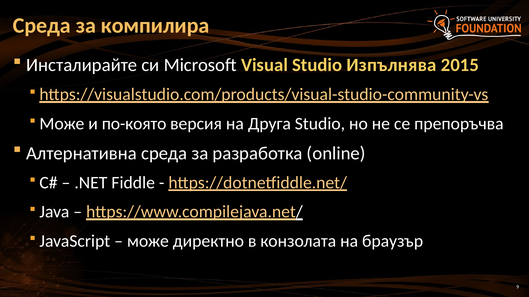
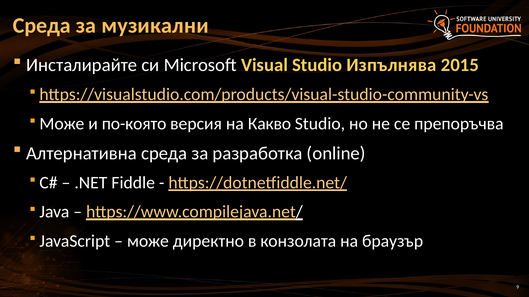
компилира: компилира -> музикални (155, 26)
Друга: Друга -> Какво (270, 124)
